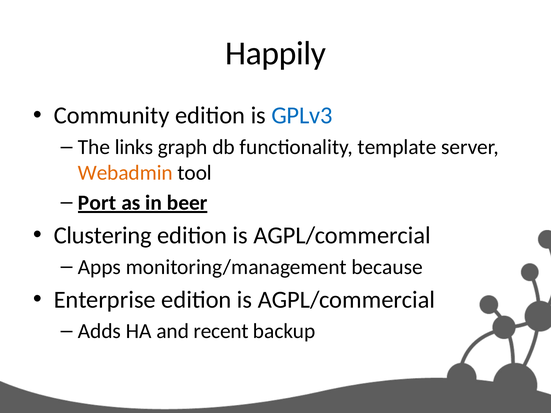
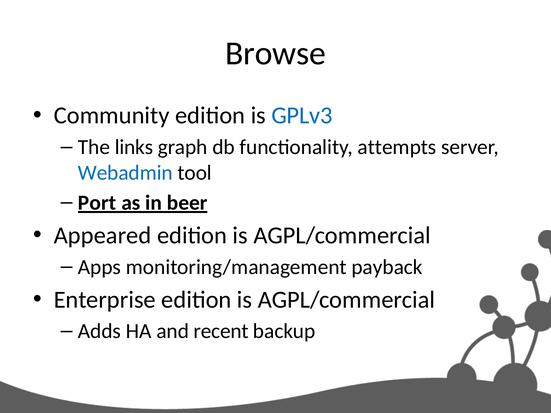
Happily: Happily -> Browse (276, 53)
template: template -> attempts (397, 147)
Webadmin colour: orange -> blue (125, 173)
Clustering: Clustering -> Appeared (103, 236)
because: because -> payback (387, 267)
